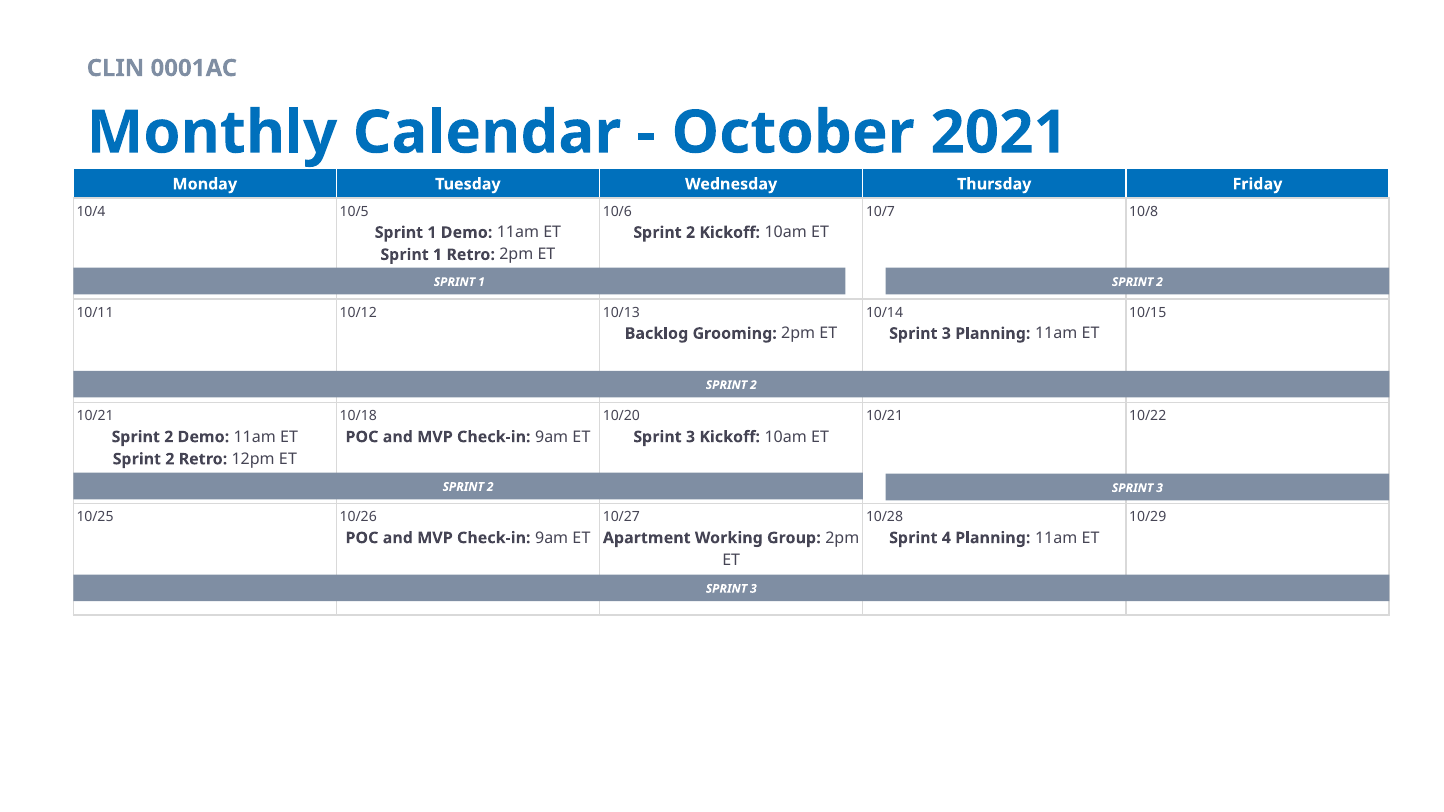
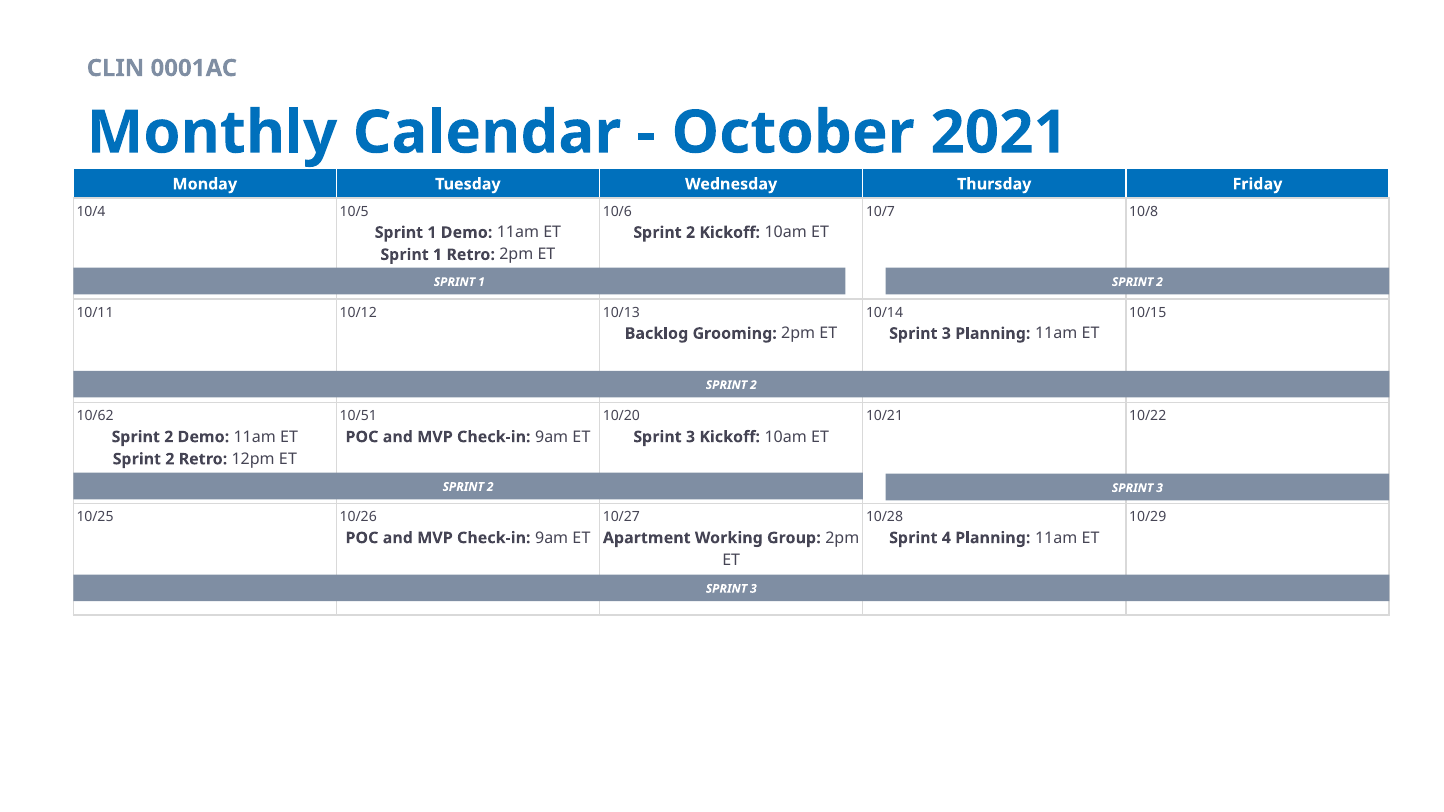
10/21: 10/21 -> 10/62 (95, 416)
10/18: 10/18 -> 10/51 (358, 416)
